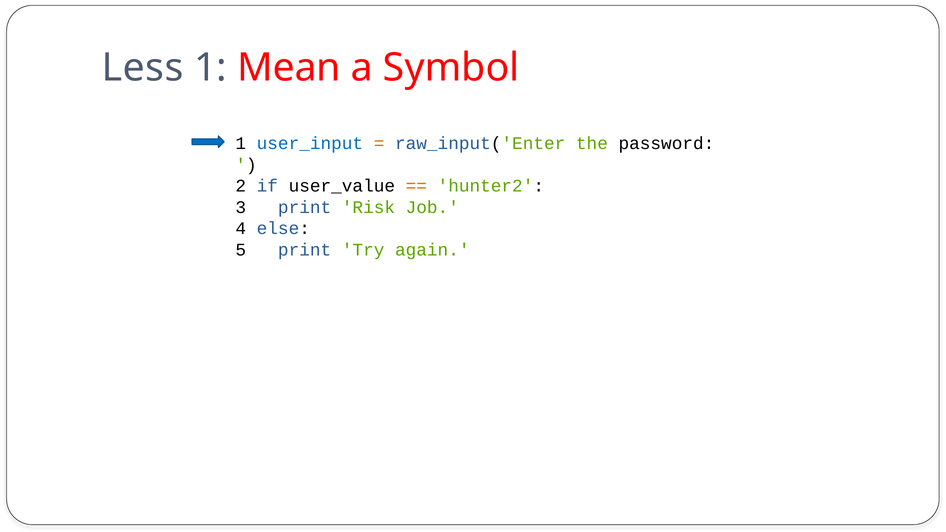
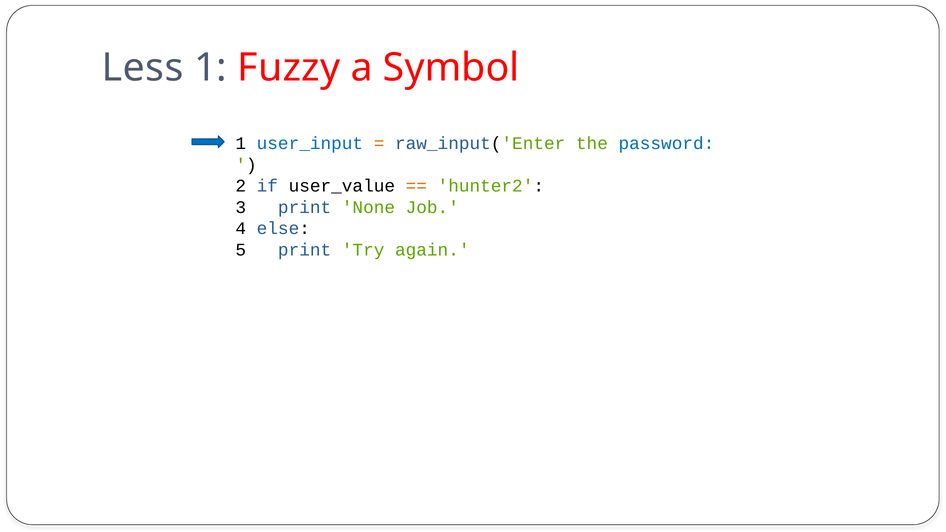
Mean: Mean -> Fuzzy (289, 68)
password colour: black -> blue (666, 144)
Risk: Risk -> None (368, 207)
